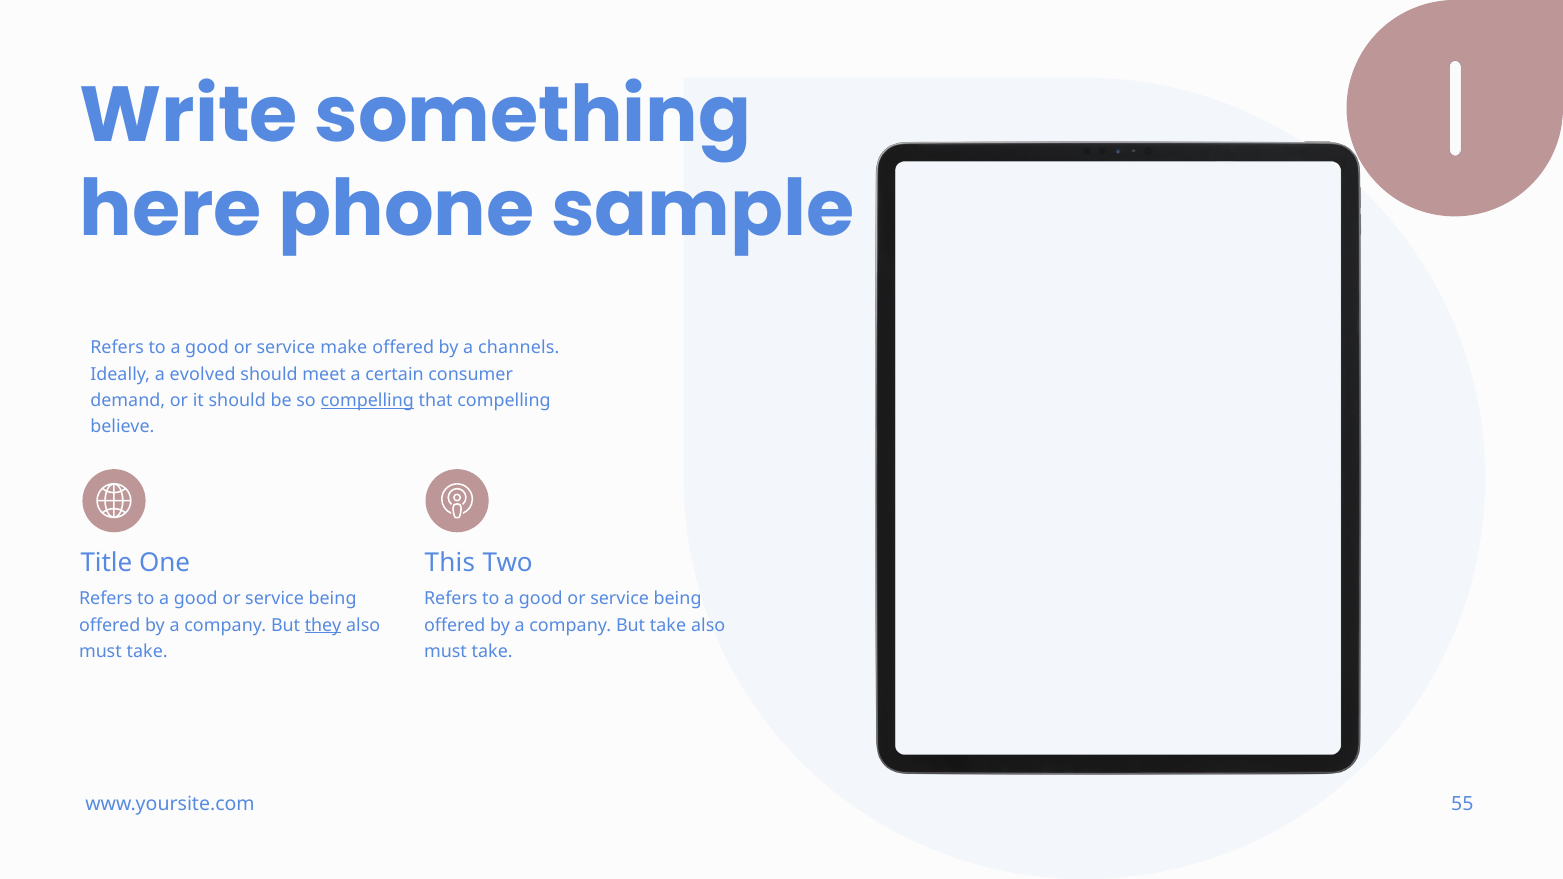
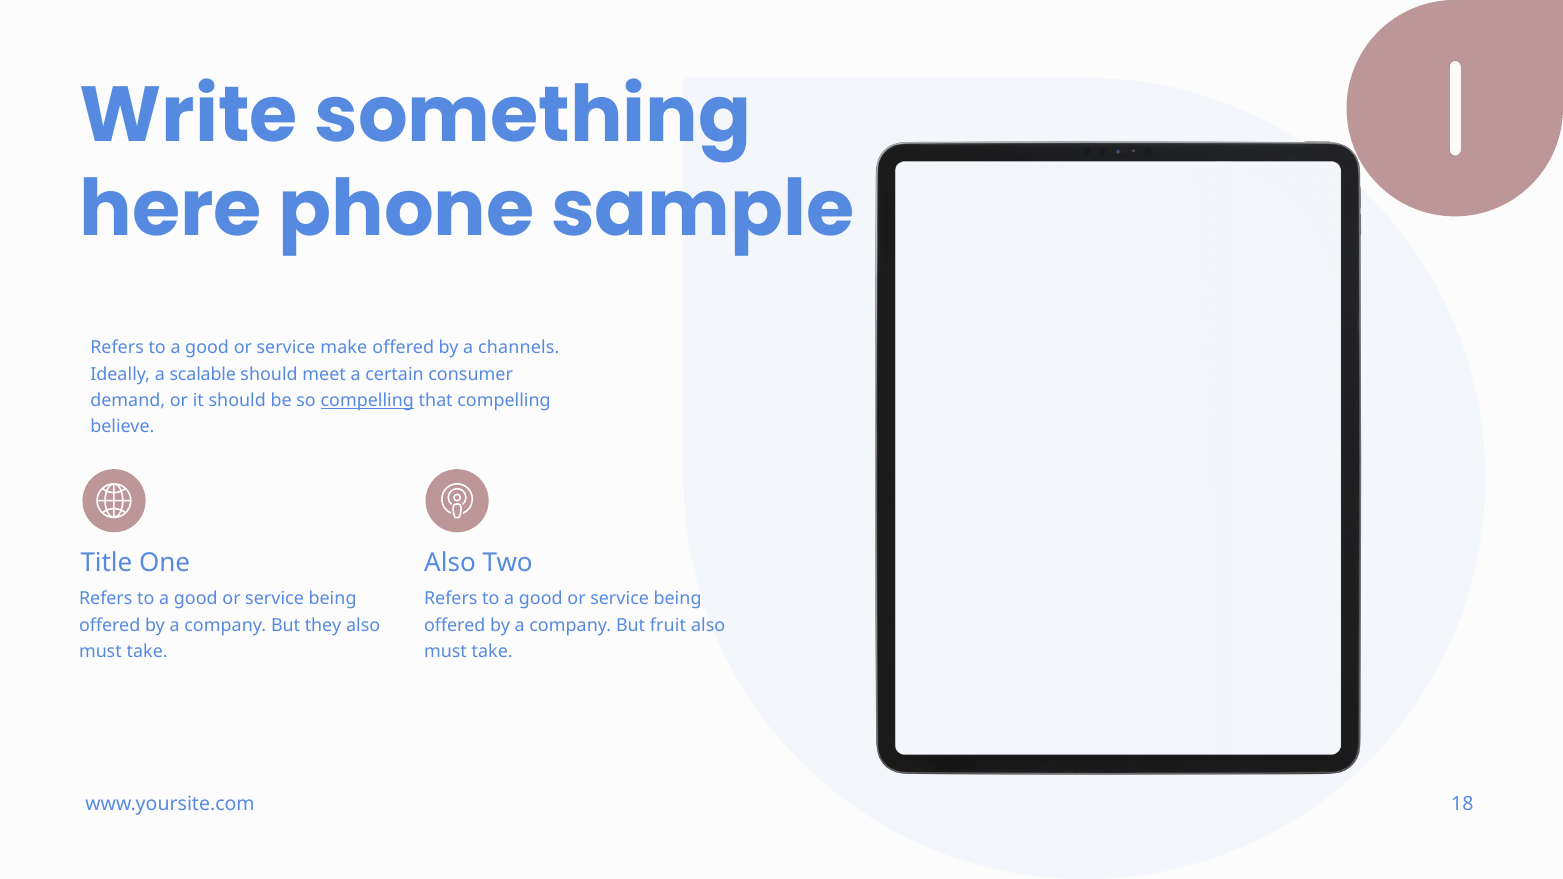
evolved: evolved -> scalable (203, 374)
This: This -> Also (450, 563)
they underline: present -> none (323, 625)
But take: take -> fruit (668, 625)
55: 55 -> 18 (1462, 804)
